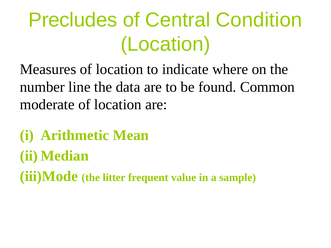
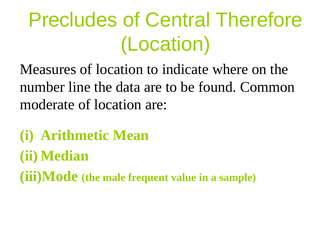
Condition: Condition -> Therefore (259, 20)
litter: litter -> male (114, 178)
